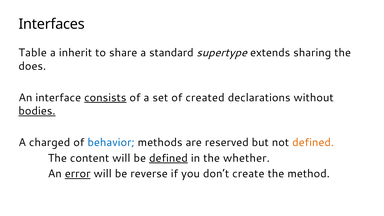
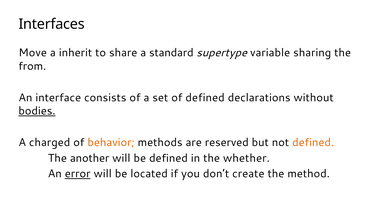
Table: Table -> Move (33, 53)
extends: extends -> variable (270, 53)
does: does -> from (32, 66)
consists underline: present -> none (105, 98)
of created: created -> defined (205, 98)
behavior colour: blue -> orange (111, 142)
content: content -> another (90, 158)
defined underline: present -> none (168, 158)
reverse: reverse -> located (149, 174)
